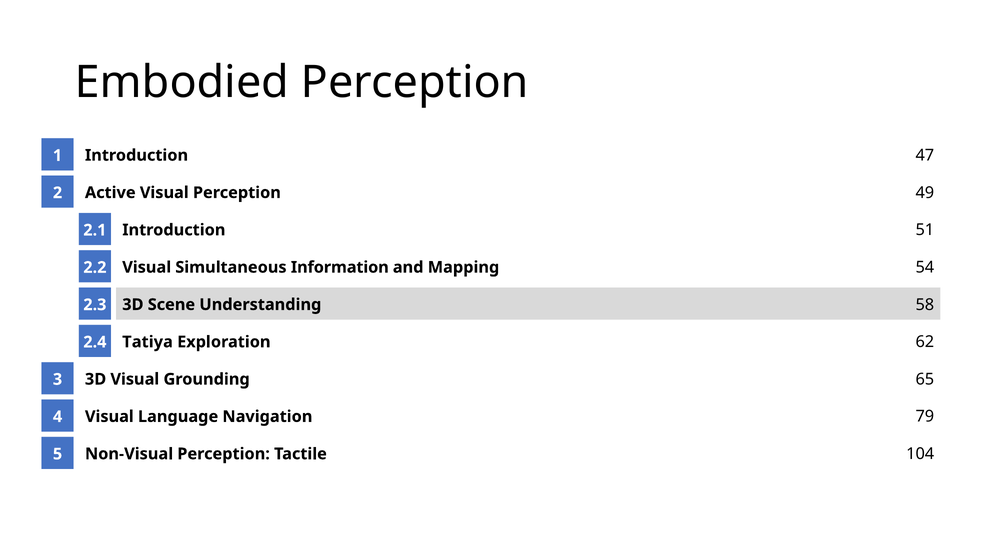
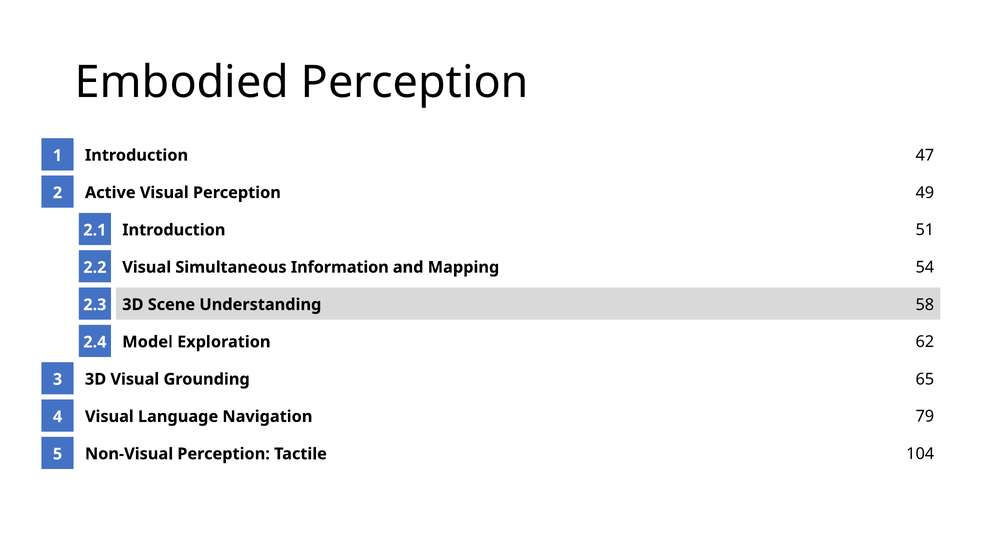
Tatiya: Tatiya -> Model (148, 342)
